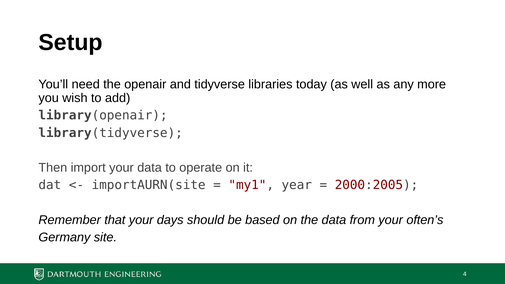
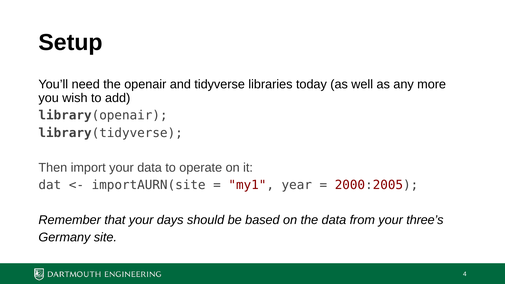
often’s: often’s -> three’s (425, 220)
